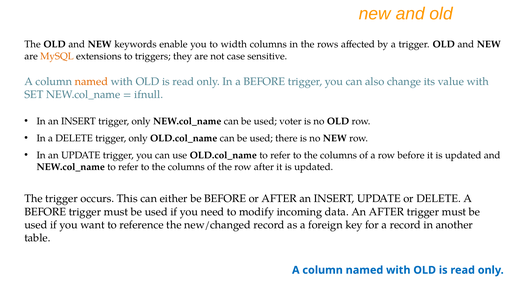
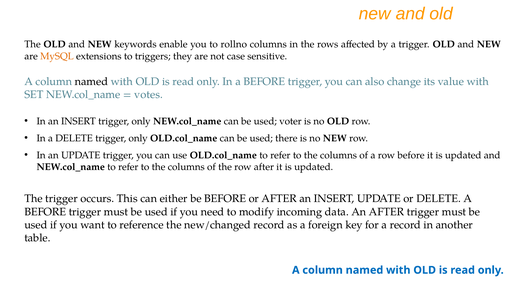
width: width -> rollno (234, 44)
named colour: orange -> black (91, 81)
ifnull: ifnull -> votes (149, 95)
